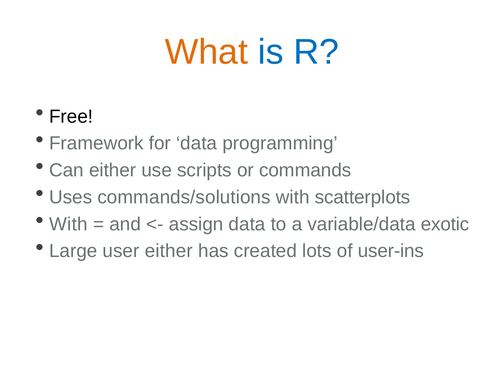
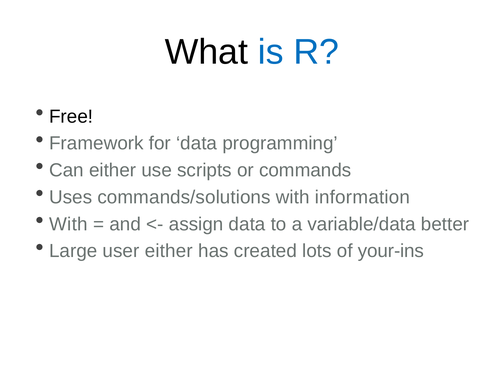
What colour: orange -> black (206, 52)
scatterplots: scatterplots -> information (362, 197)
exotic: exotic -> better (445, 224)
user-ins: user-ins -> your-ins (391, 251)
